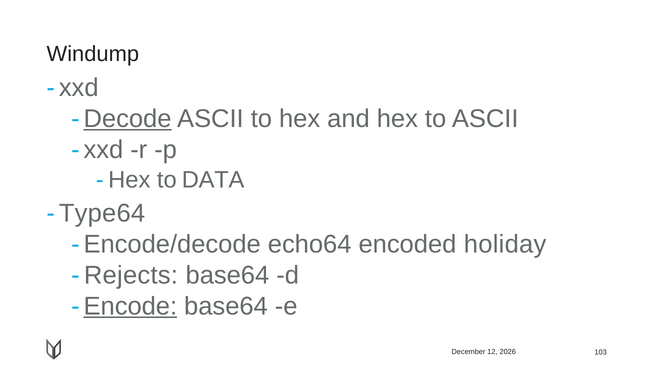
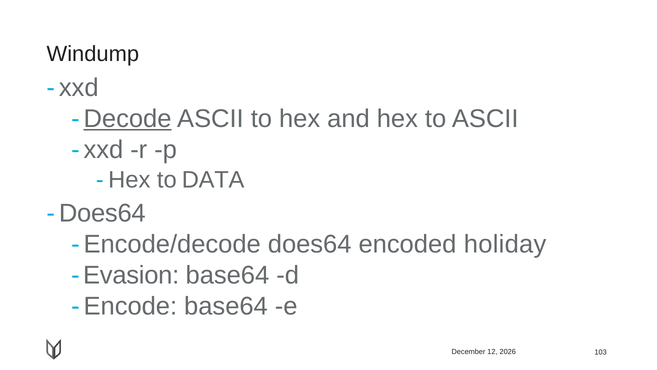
Type64: Type64 -> Does64 (102, 213)
Encode/decode echo64: echo64 -> does64 (310, 244)
Rejects: Rejects -> Evasion (131, 275)
Encode underline: present -> none (130, 306)
